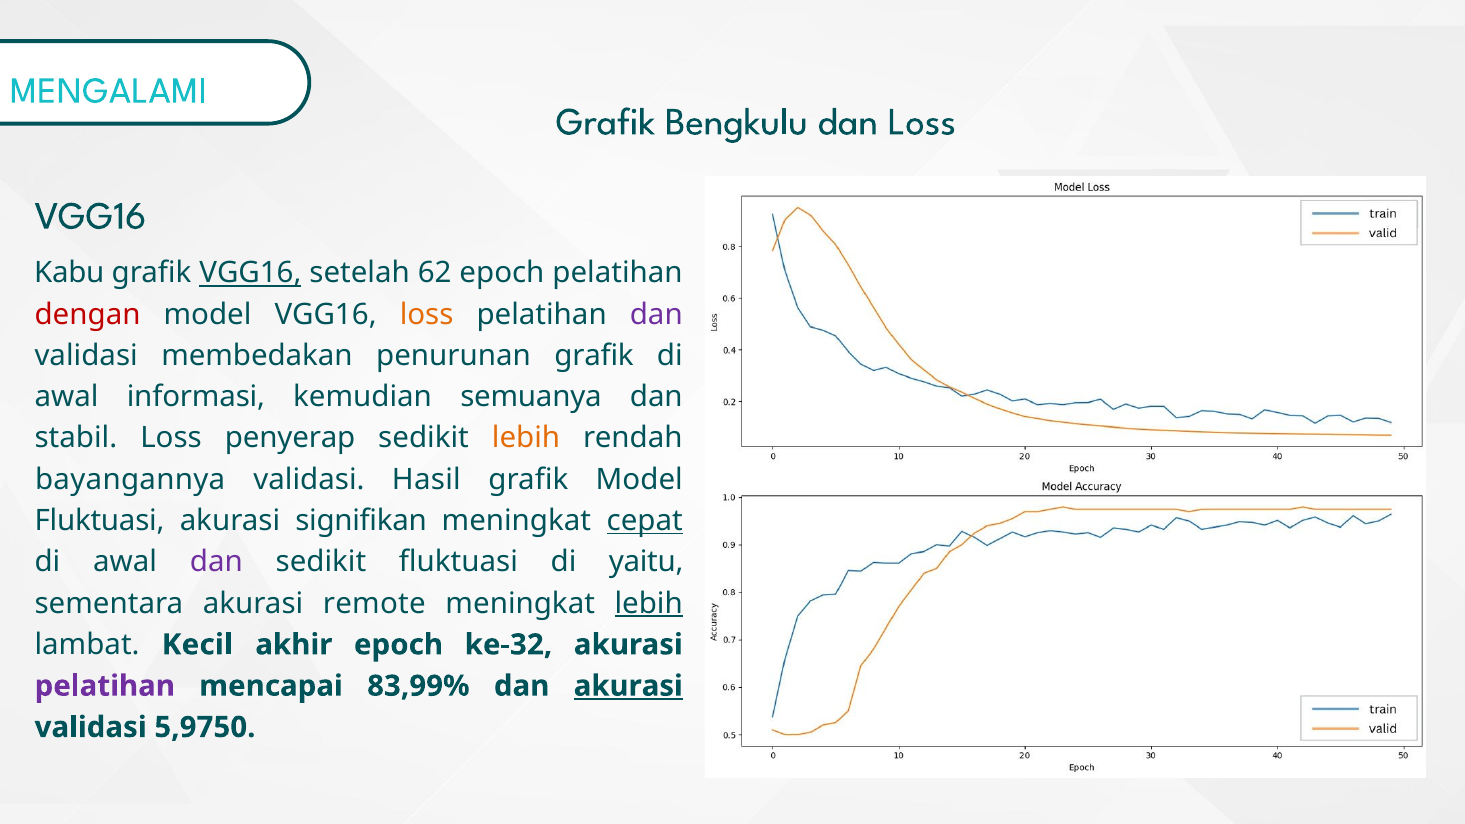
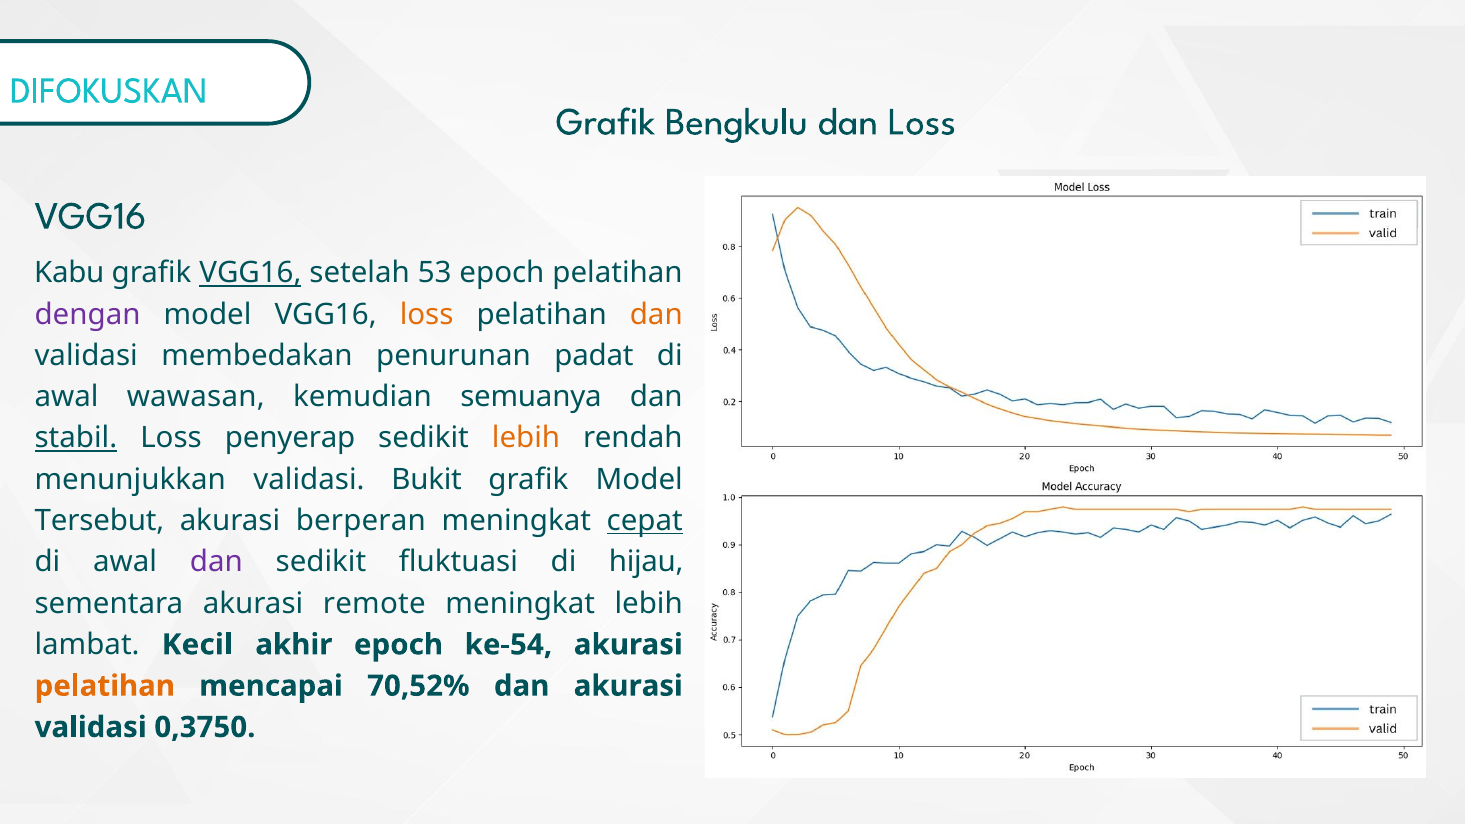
MENGALAMI: MENGALAMI -> DIFOKUSKAN (109, 91)
62: 62 -> 53 (435, 273)
dengan colour: red -> purple (88, 314)
dan colour: purple -> orange (656, 314)
penurunan grafik: grafik -> padat (594, 356)
informasi: informasi -> wawasan (196, 397)
stabil underline: none -> present (76, 438)
bayangannya: bayangannya -> menunjukkan (130, 480)
Hasil: Hasil -> Bukit (427, 480)
Fluktuasi: Fluktuasi -> Tersebut (99, 521)
signifikan: signifikan -> berperan (361, 521)
yaitu: yaitu -> hijau (646, 562)
lebih underline: present -> none (649, 603)
ke-32: ke-32 -> ke-54 (508, 645)
pelatihan colour: purple -> orange (105, 686)
83,99%: 83,99% -> 70,52% (418, 686)
akurasi underline: present -> none (628, 686)
5,9750: 5,9750 -> 0,3750 (205, 727)
